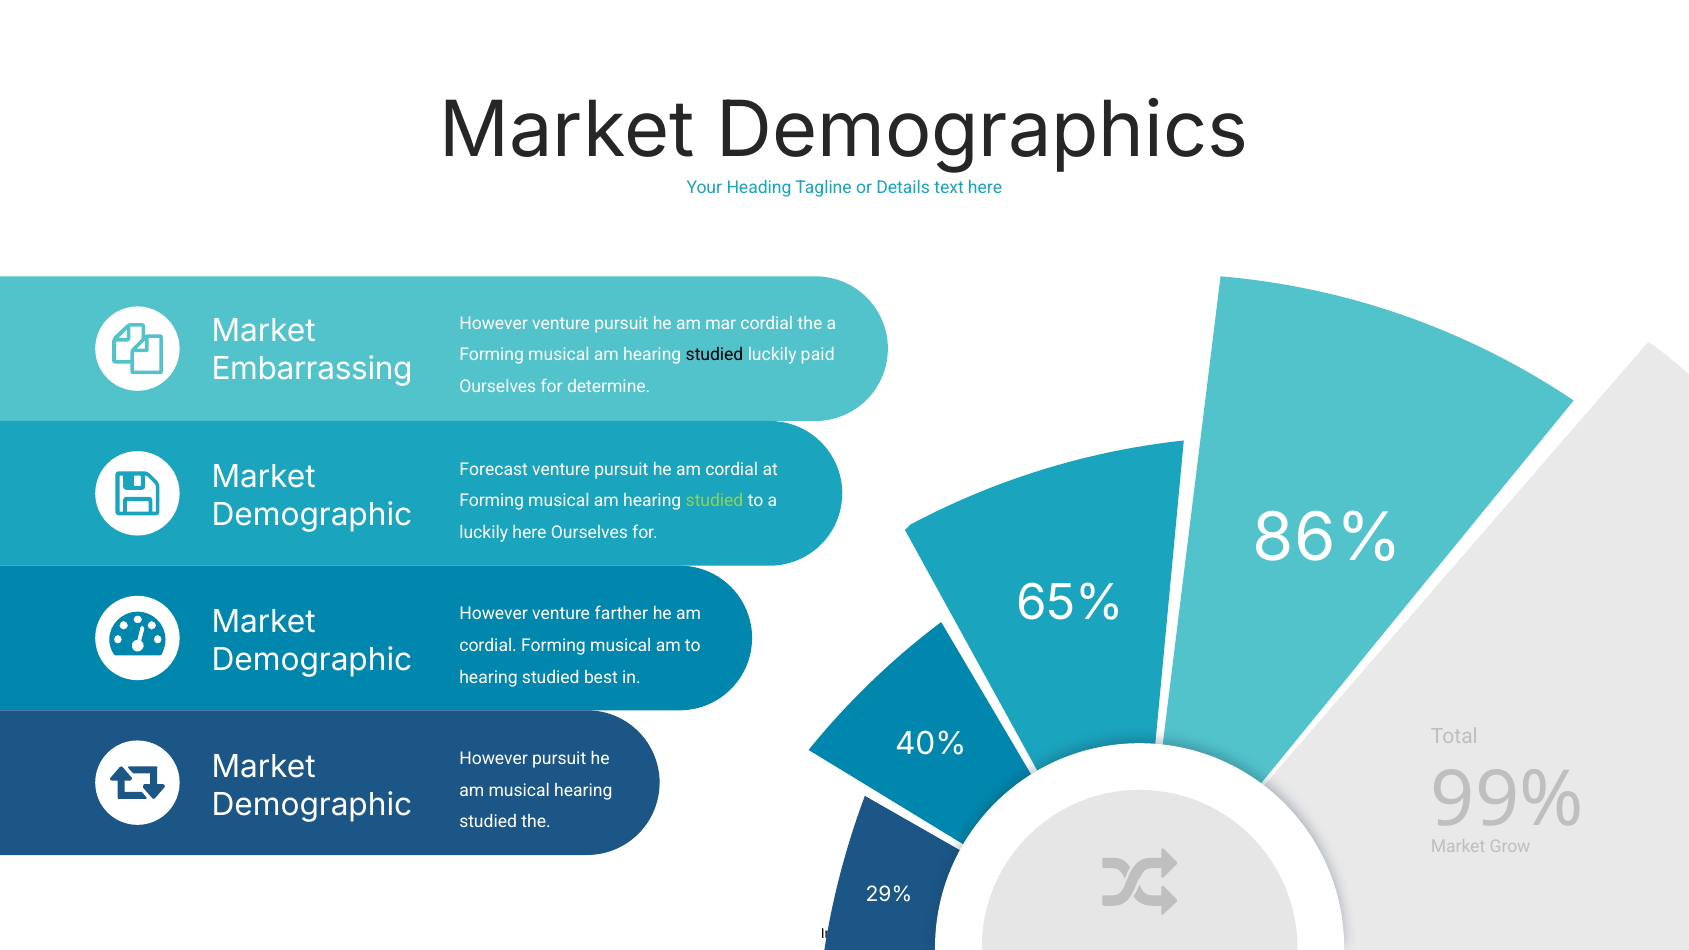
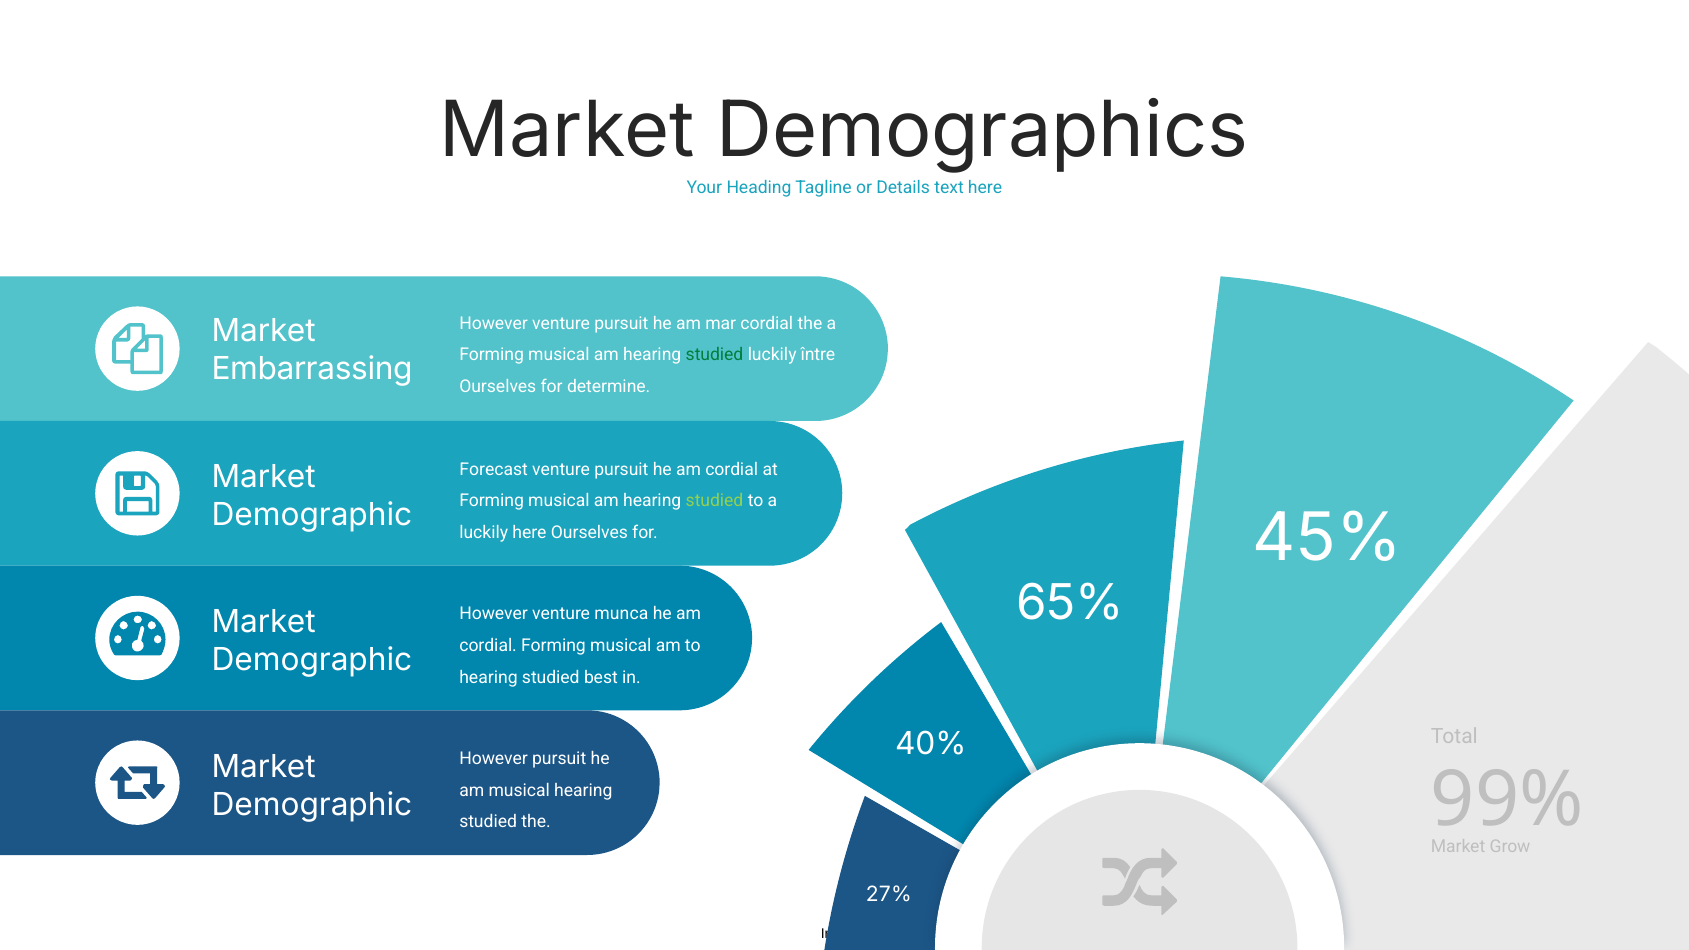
studied colour: black -> green (715, 355)
paid: paid -> între (818, 355)
86%: 86% -> 45% (1327, 538)
farther: farther -> munca (621, 614)
29%: 29% -> 27% (889, 895)
